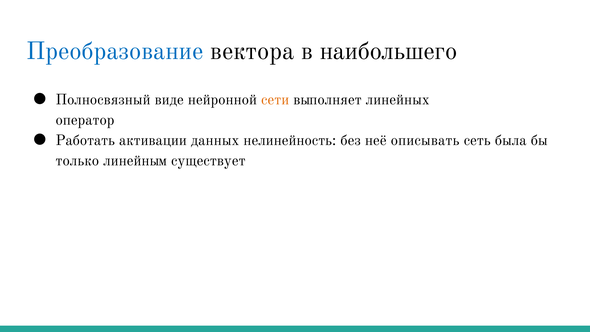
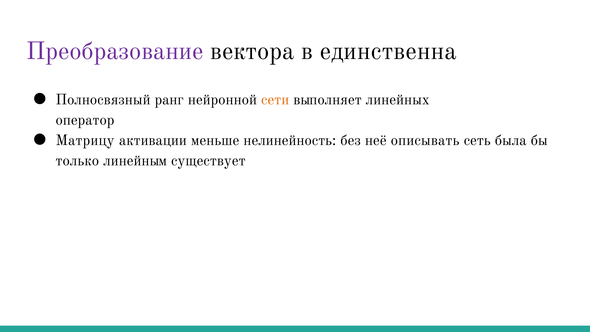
Преобразование colour: blue -> purple (115, 51)
наибольшего: наибольшего -> единственна (388, 51)
виде: виде -> ранг (169, 100)
Работать: Работать -> Матрицу (85, 140)
данных: данных -> меньше (215, 140)
